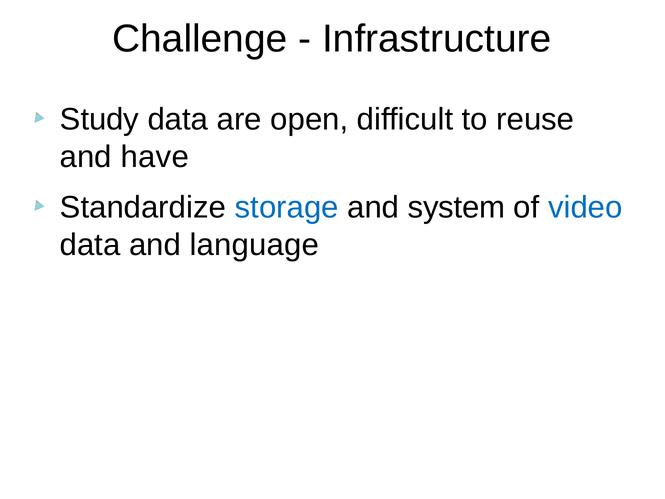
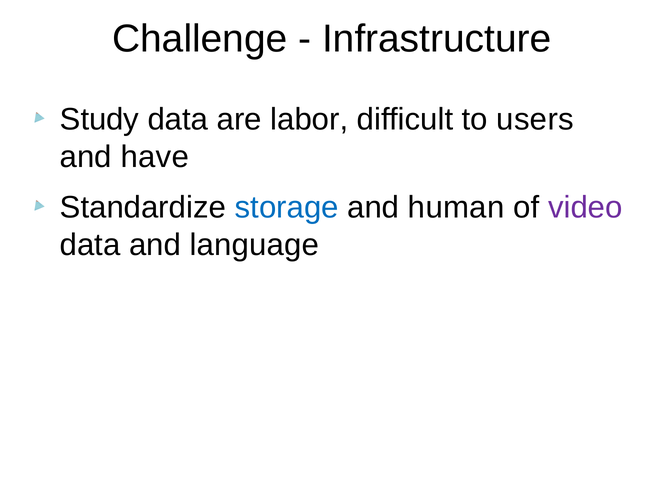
open: open -> labor (309, 120)
reuse: reuse -> users (535, 120)
system: system -> human (456, 207)
video colour: blue -> purple (585, 207)
